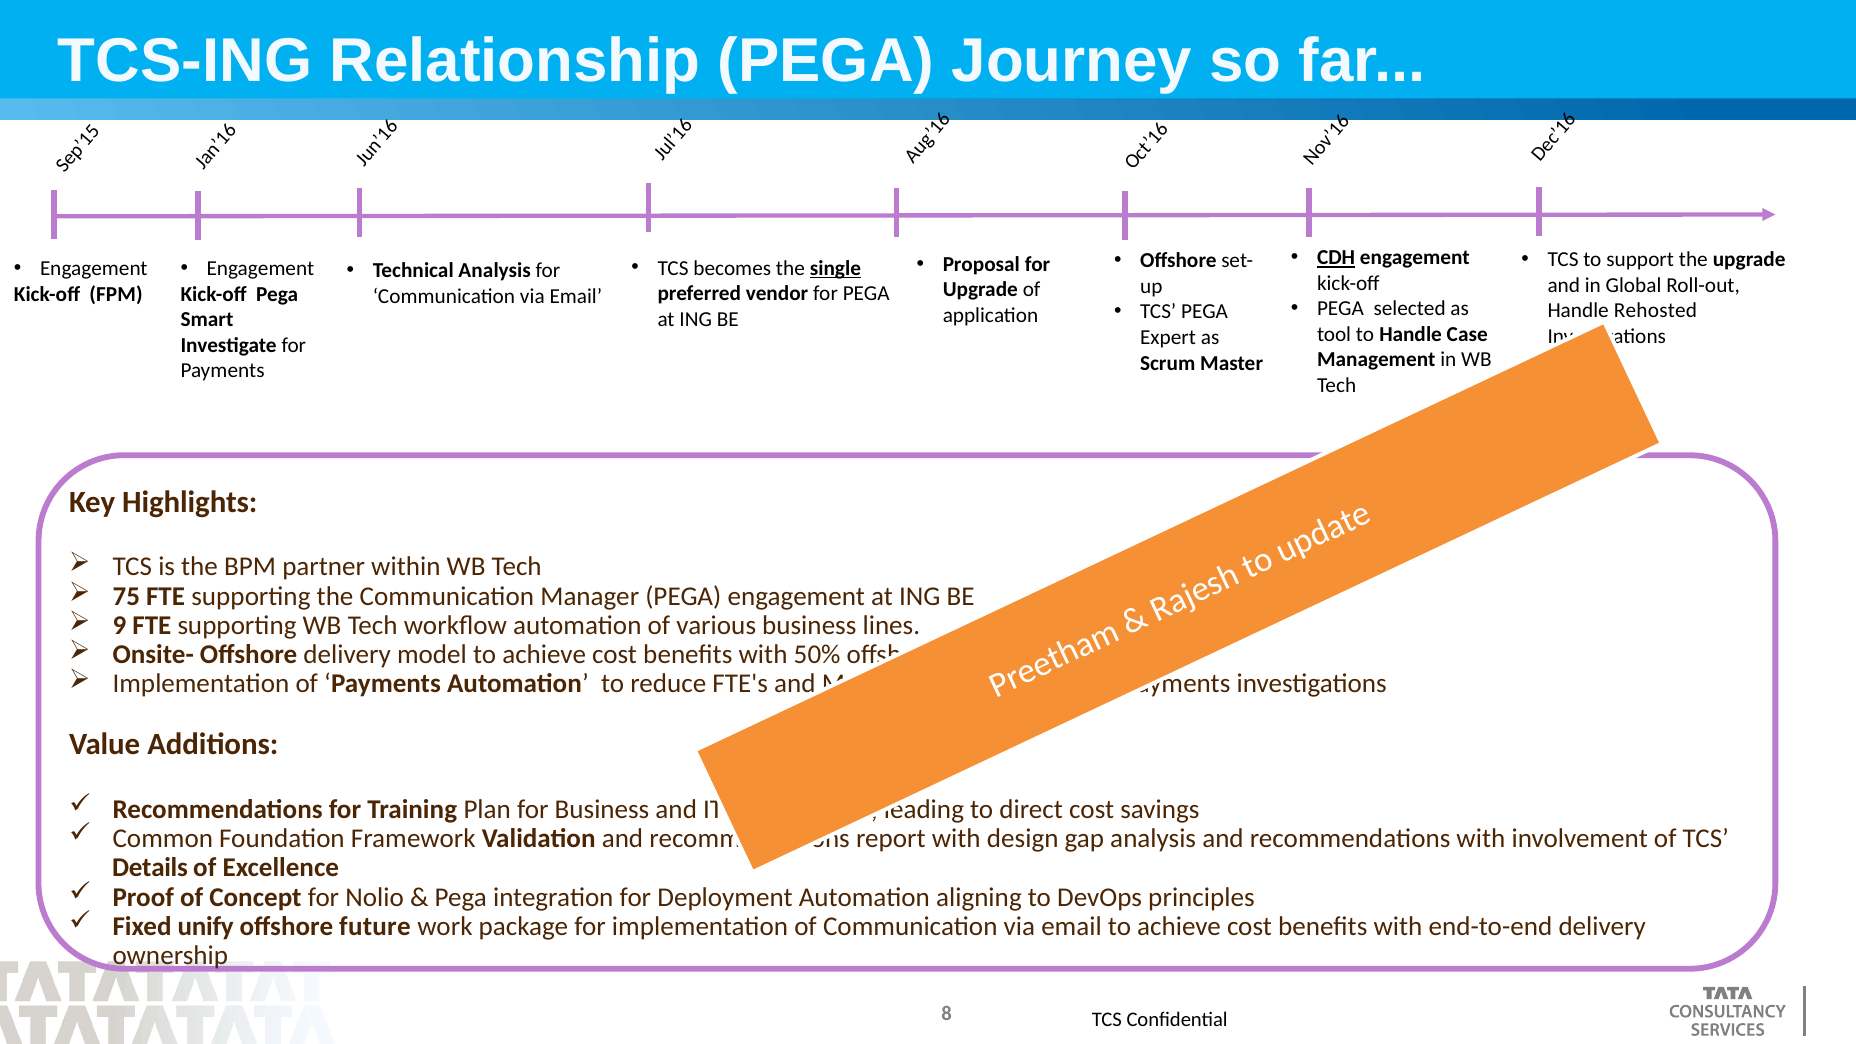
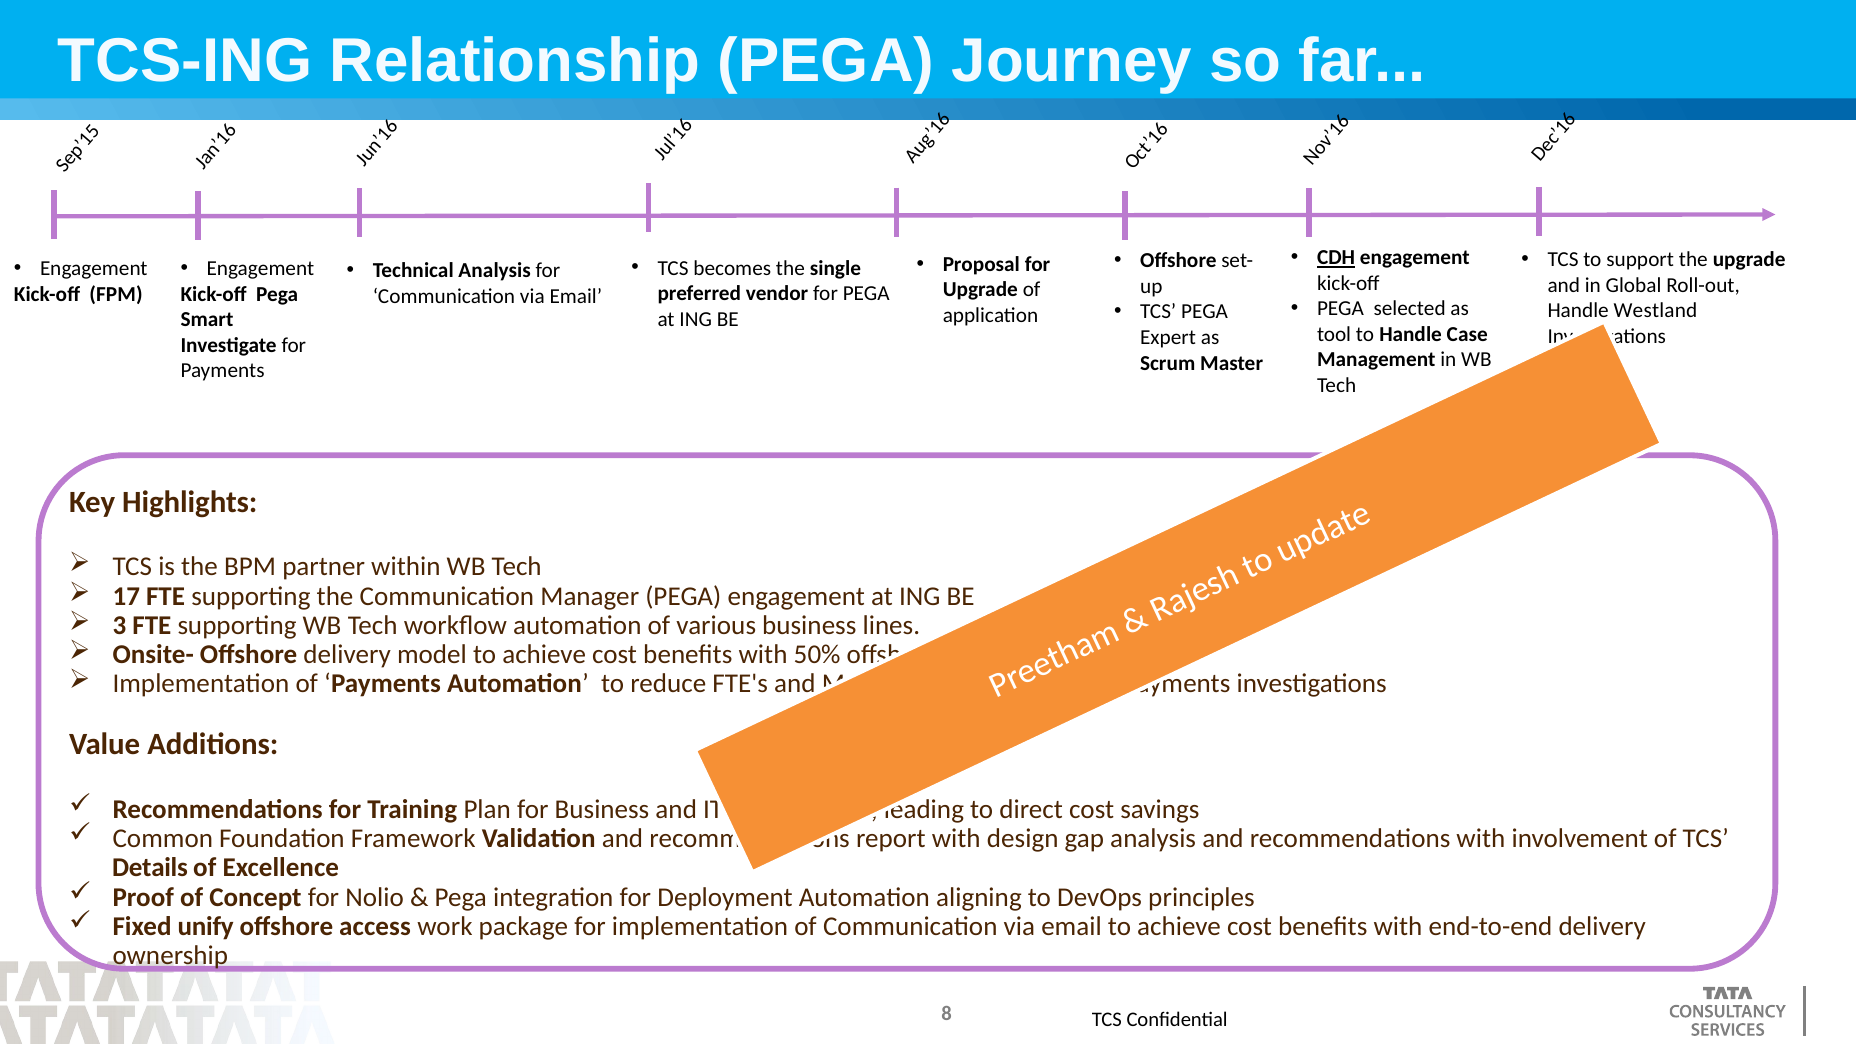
single underline: present -> none (835, 268)
Rehosted: Rehosted -> Westland (1656, 311)
75: 75 -> 17 (126, 596)
9: 9 -> 3 (119, 626)
future: future -> access (375, 926)
